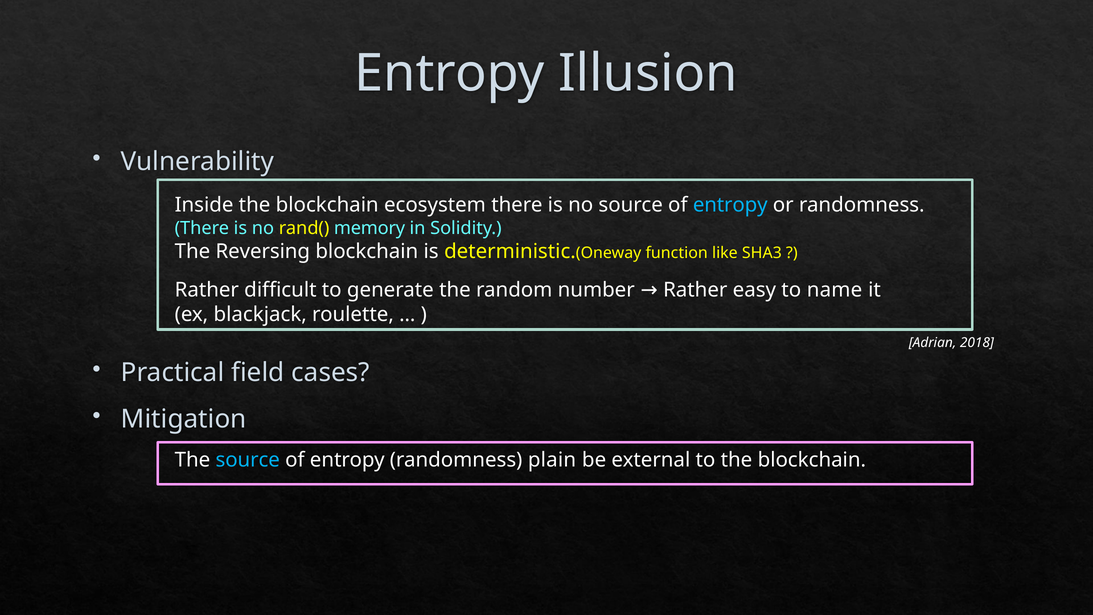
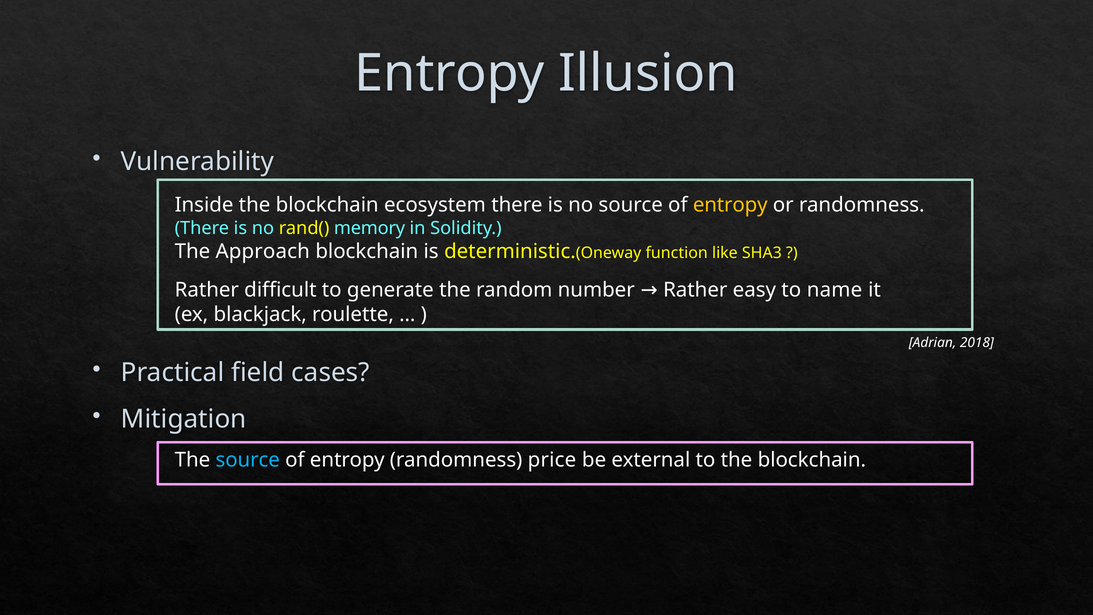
entropy colour: light blue -> yellow (730, 205)
Reversing: Reversing -> Approach (263, 251)
plain: plain -> price (552, 460)
